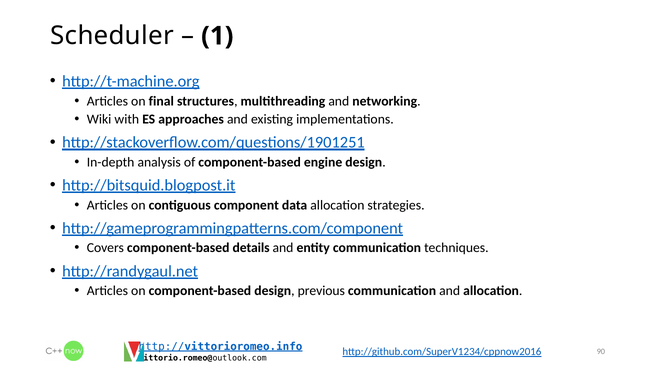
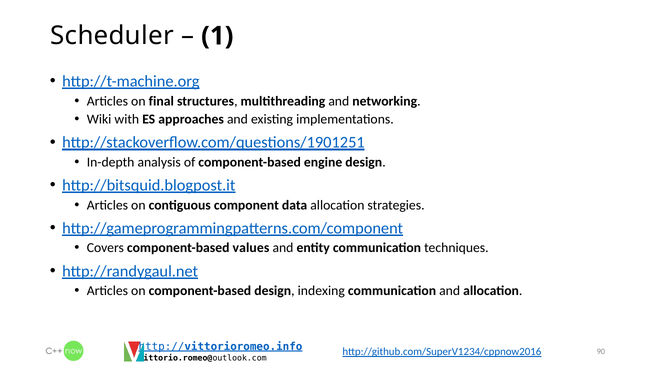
details: details -> values (251, 248)
previous: previous -> indexing (321, 291)
